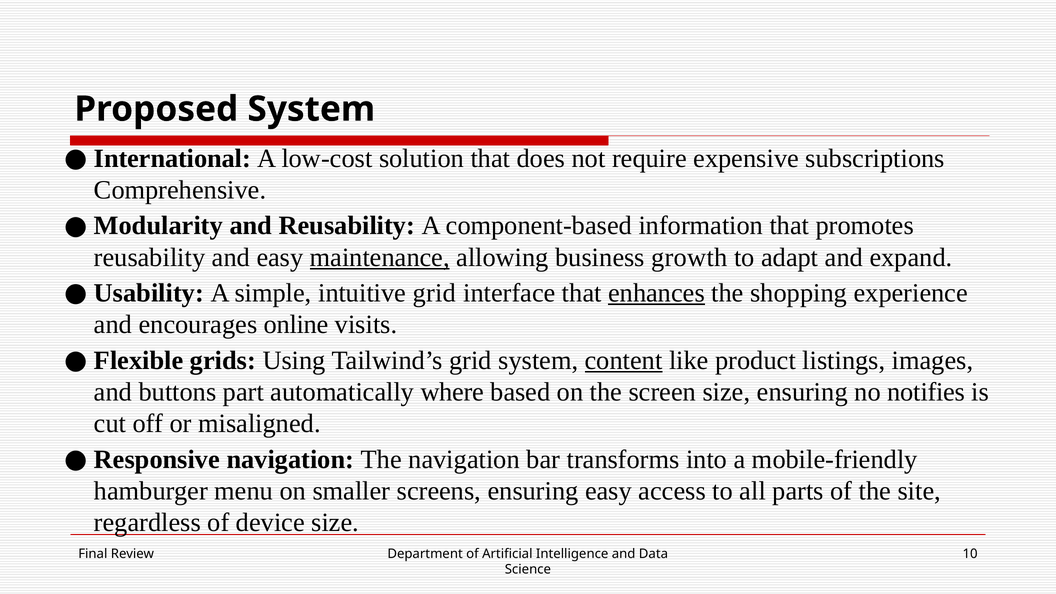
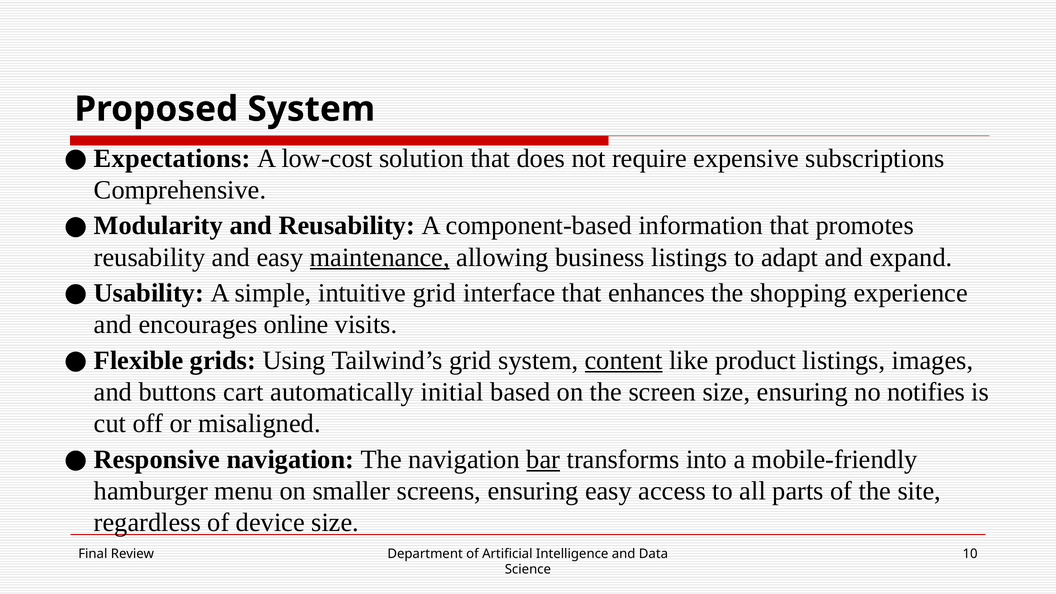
International: International -> Expectations (172, 158)
business growth: growth -> listings (689, 257)
enhances underline: present -> none (656, 293)
part: part -> cart (243, 392)
where: where -> initial (452, 392)
bar underline: none -> present (543, 459)
